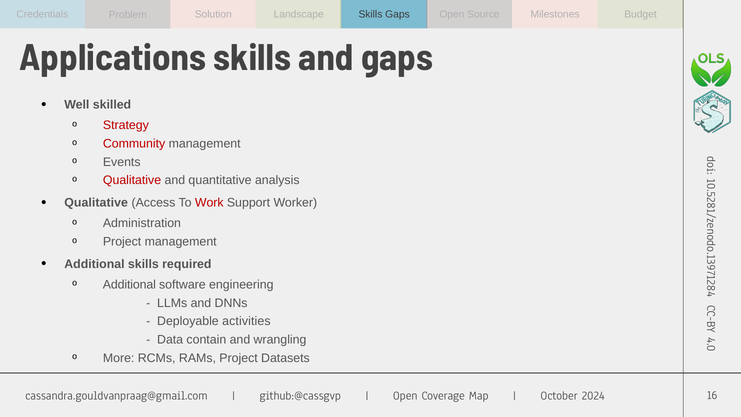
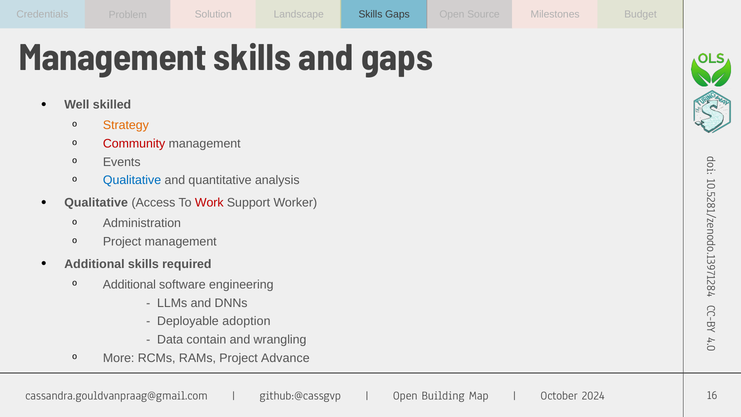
Applications: Applications -> Management (113, 58)
Strategy colour: red -> orange (126, 125)
Qualitative colour: red -> blue (132, 180)
activities: activities -> adoption (246, 321)
Datasets: Datasets -> Advance (285, 358)
Coverage: Coverage -> Building (443, 396)
